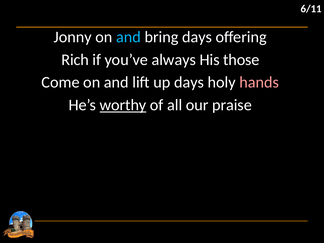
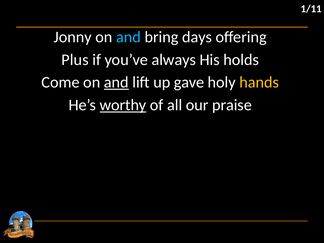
6/11: 6/11 -> 1/11 (311, 9)
Rich: Rich -> Plus (75, 60)
those: those -> holds (241, 60)
and underline: none -> present (116, 82)
up days: days -> gave (189, 82)
hands colour: pink -> yellow (259, 82)
